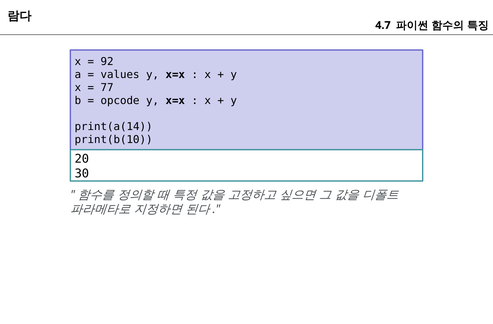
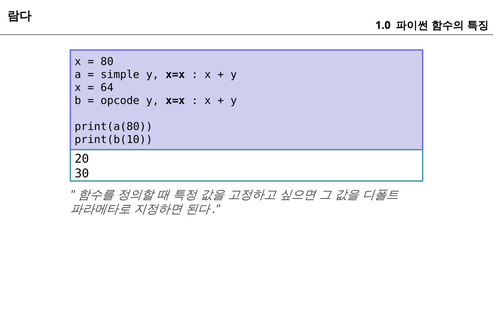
4.7: 4.7 -> 1.0 (383, 25)
92: 92 -> 80 (107, 62)
values: values -> simple (120, 75)
77: 77 -> 64 (107, 88)
print(a(14: print(a(14 -> print(a(80 (114, 126)
